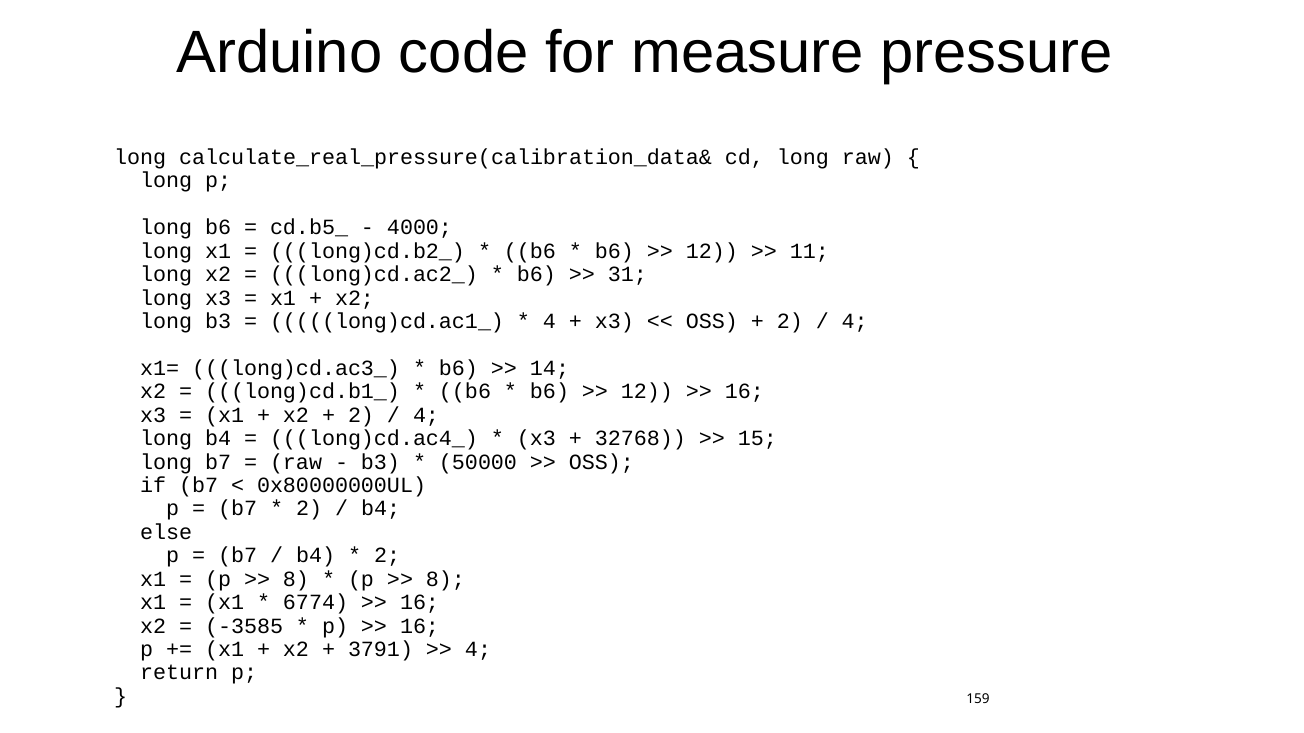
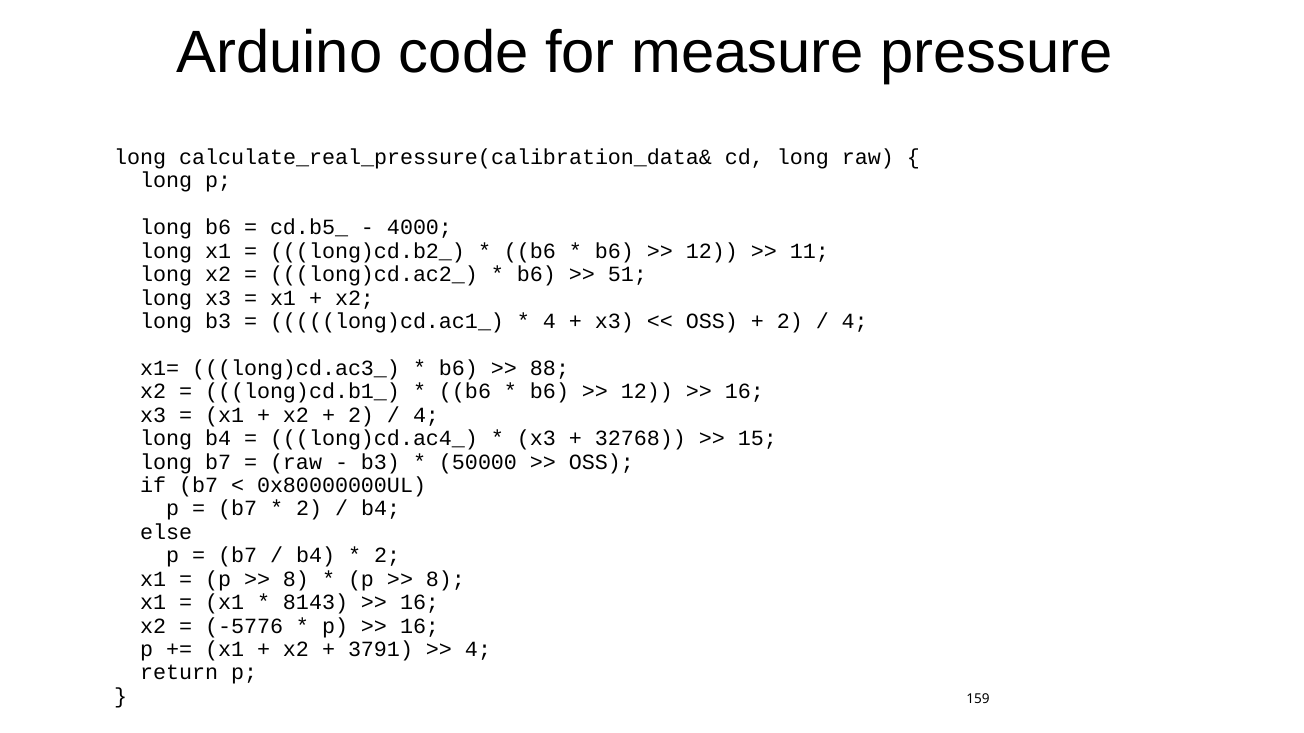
31: 31 -> 51 (627, 275)
14: 14 -> 88 (550, 368)
6774: 6774 -> 8143 (316, 603)
-3585: -3585 -> -5776 (244, 626)
